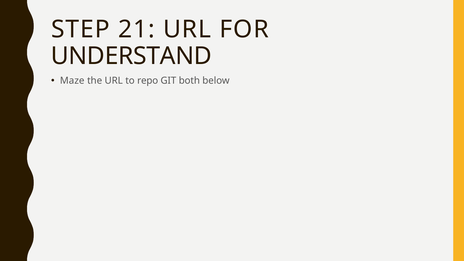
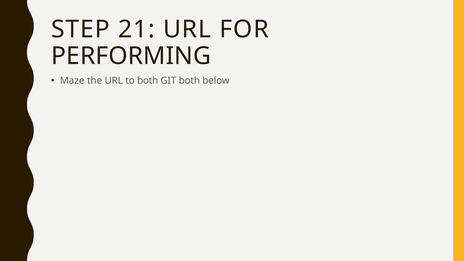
UNDERSTAND: UNDERSTAND -> PERFORMING (131, 56)
to repo: repo -> both (148, 81)
